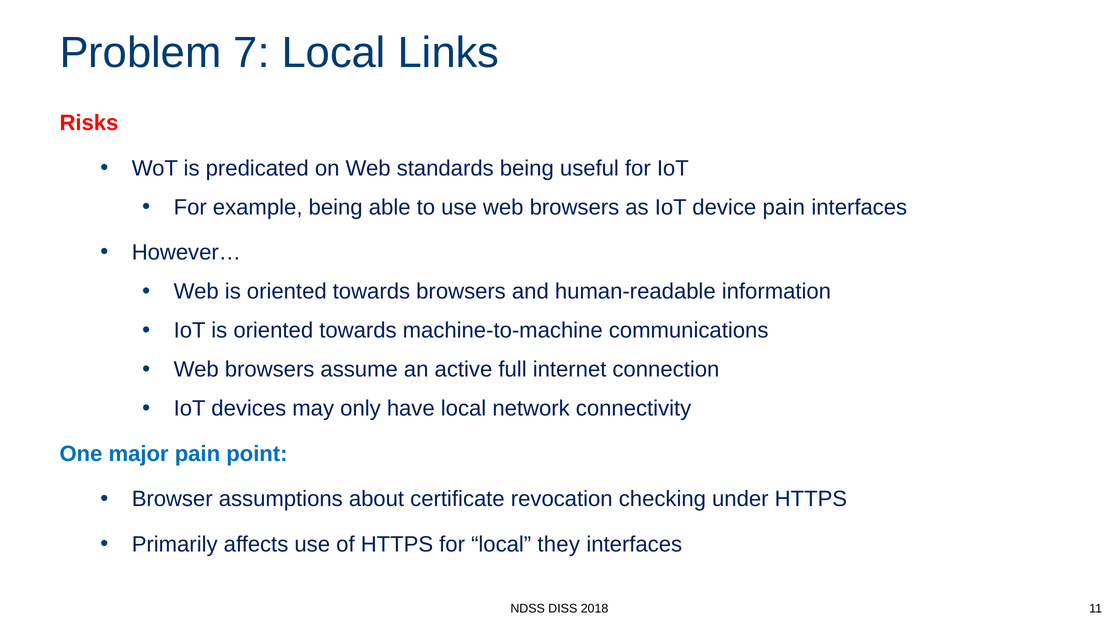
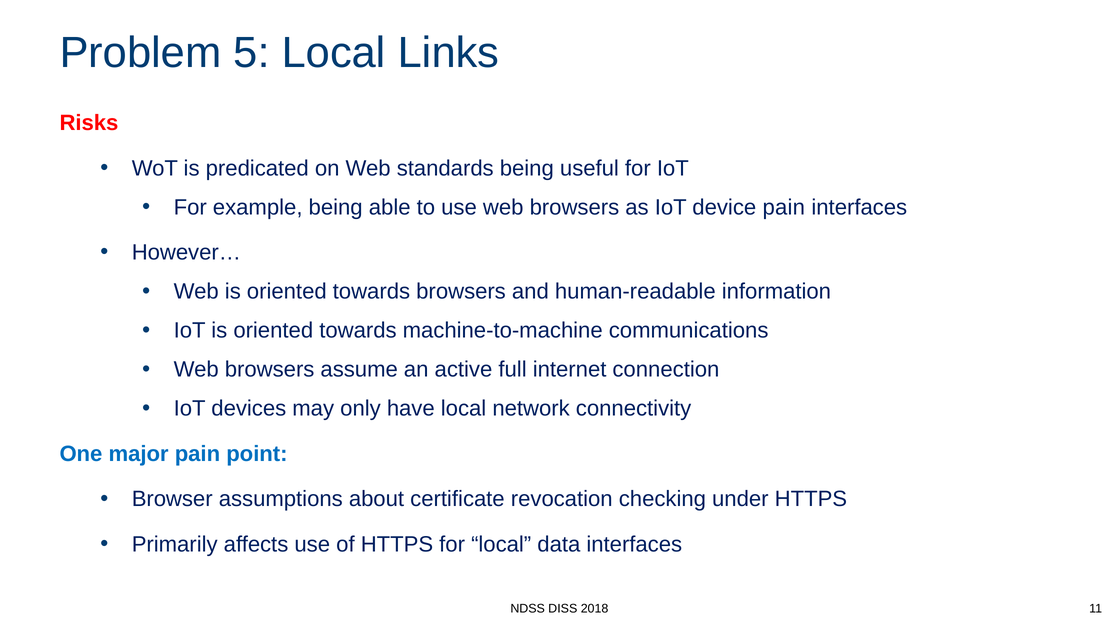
7: 7 -> 5 (252, 53)
they: they -> data (559, 544)
